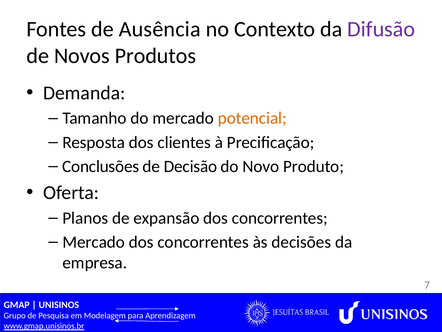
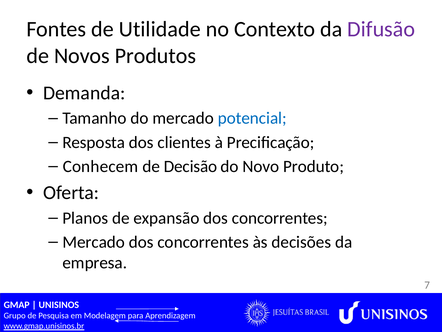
Ausência: Ausência -> Utilidade (160, 29)
potencial colour: orange -> blue (252, 118)
Conclusões: Conclusões -> Conhecem (101, 166)
